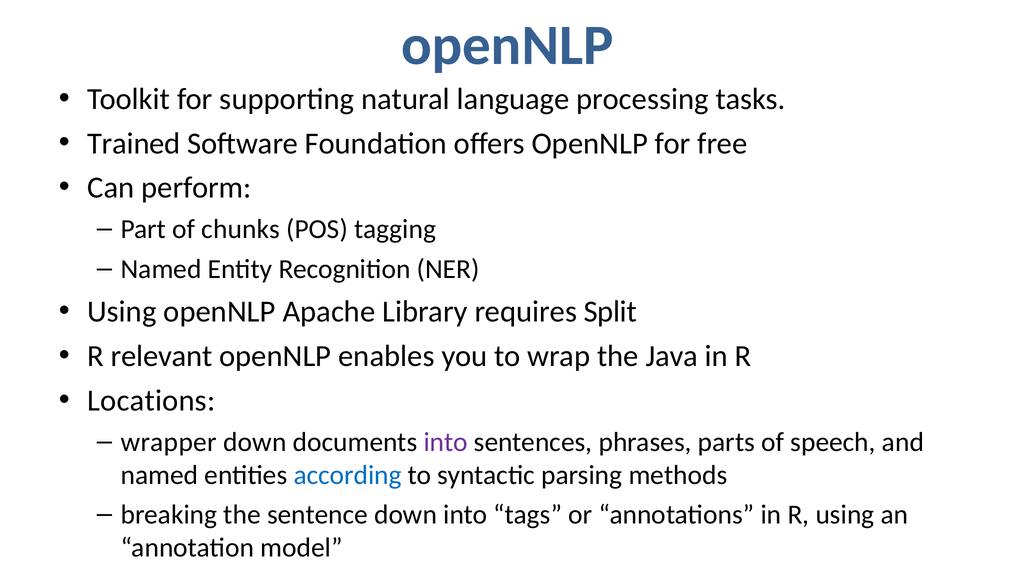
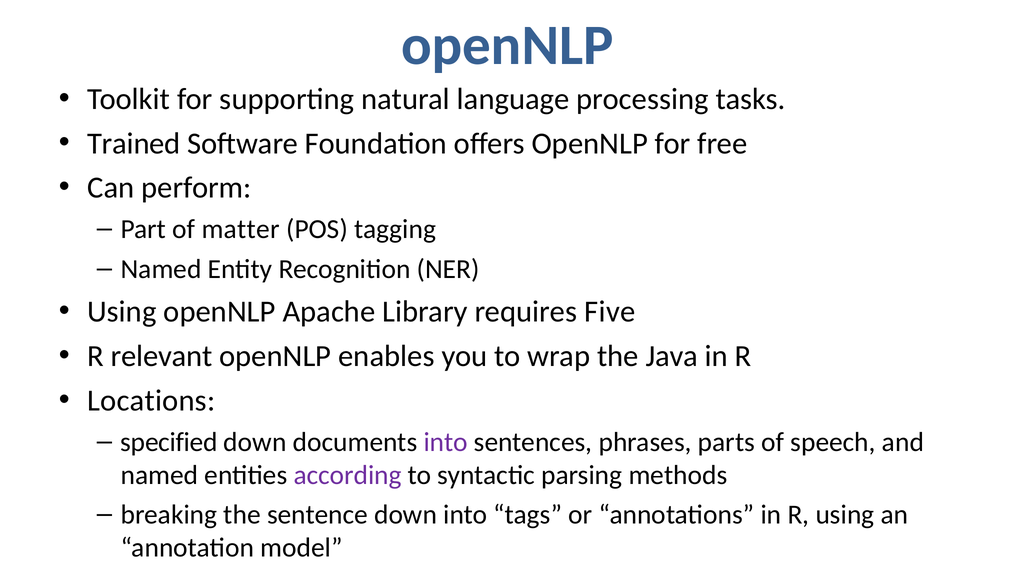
chunks: chunks -> matter (241, 229)
Split: Split -> Five (610, 312)
wrapper: wrapper -> specified (169, 442)
according colour: blue -> purple (348, 475)
